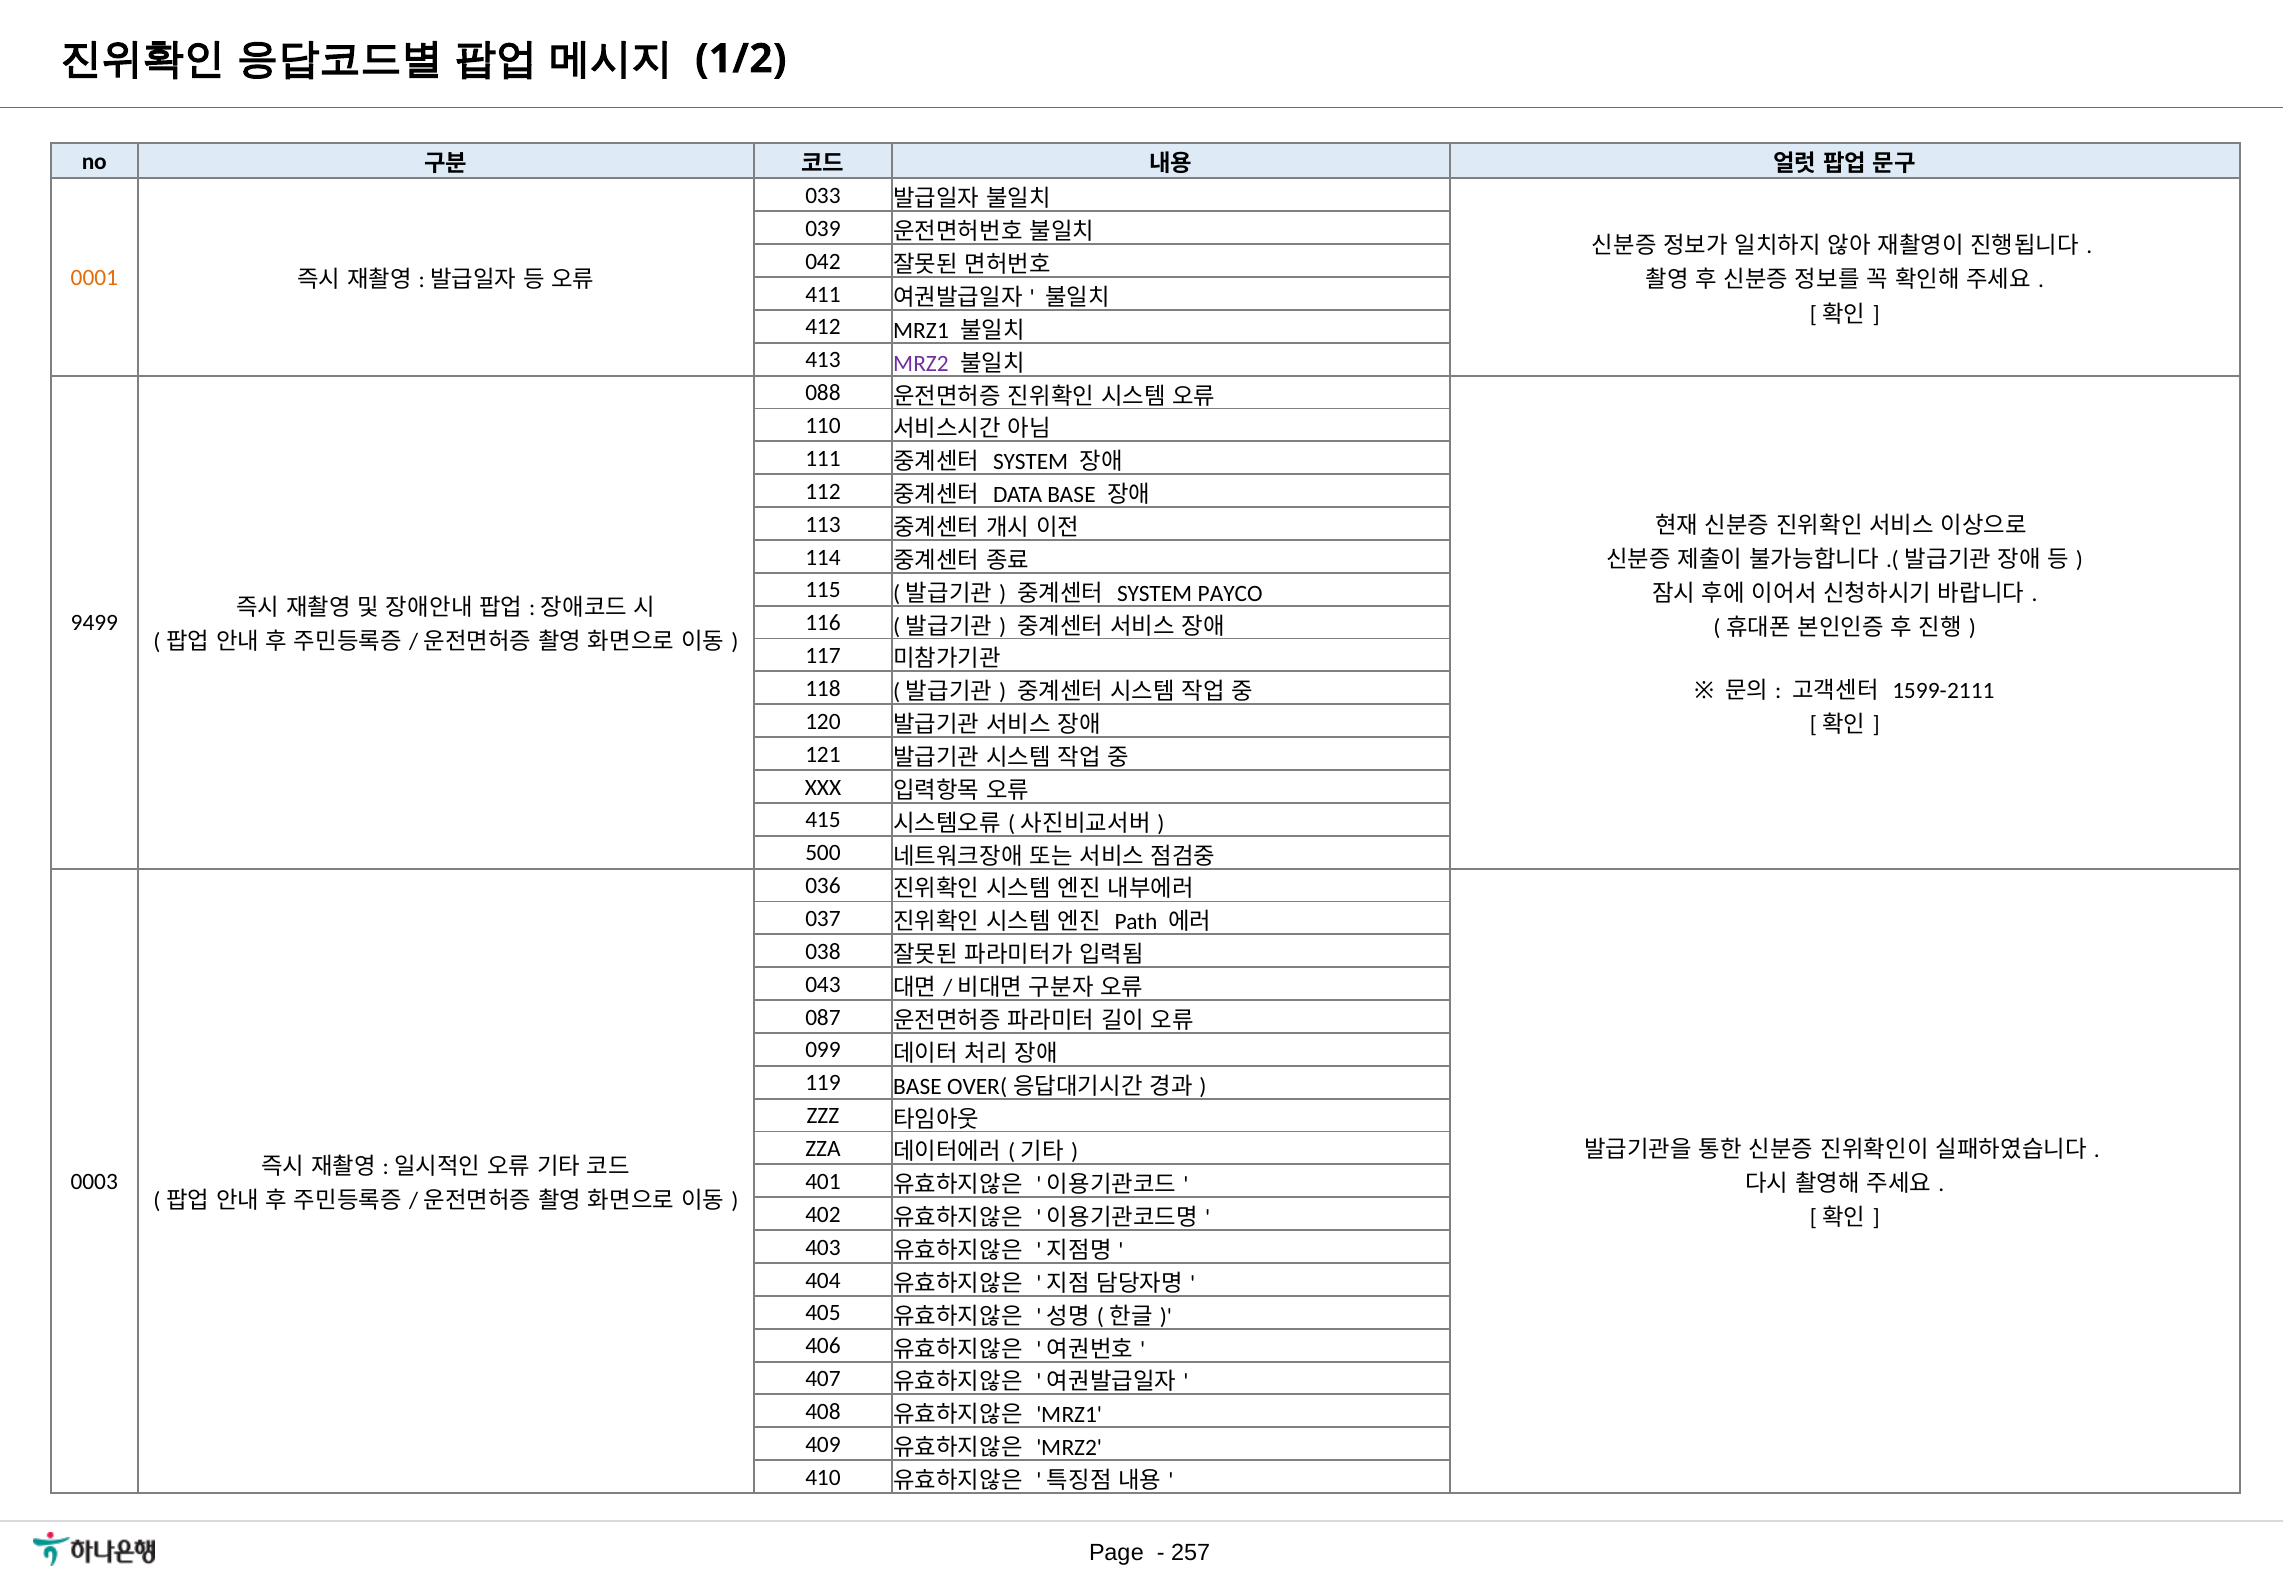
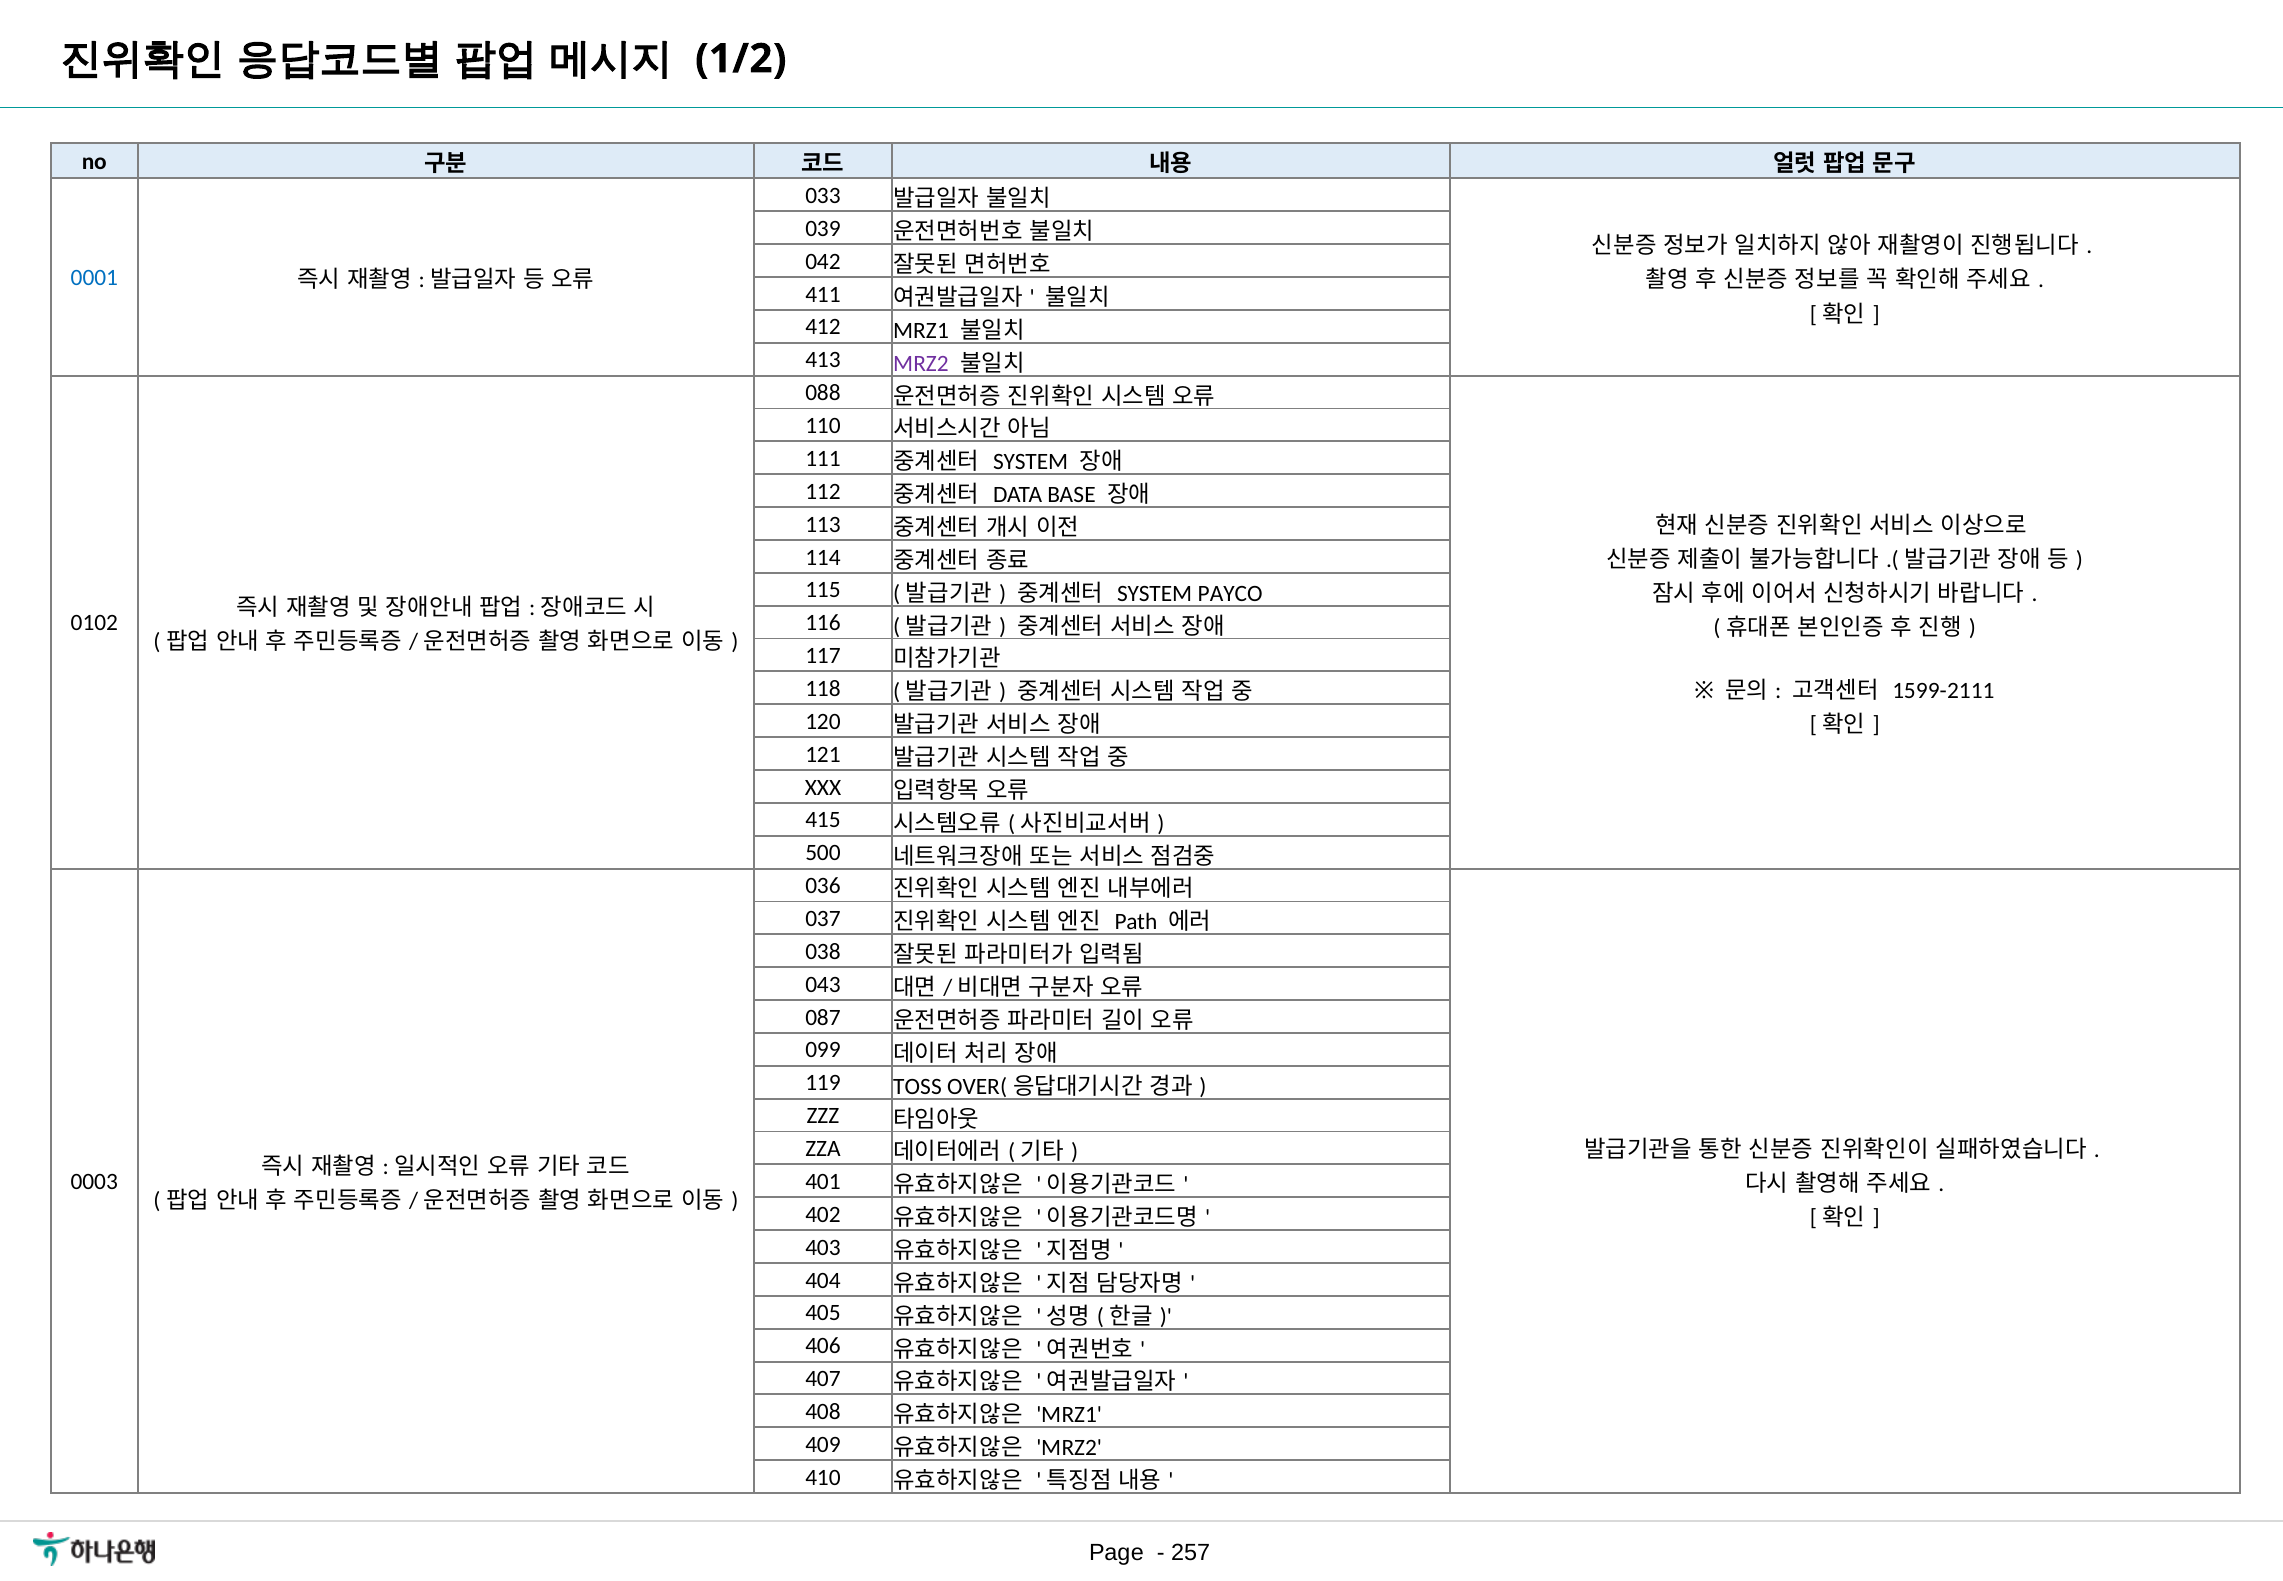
0001 colour: orange -> blue (94, 278)
9499: 9499 -> 0102 (94, 623)
119 BASE: BASE -> TOSS (917, 1086)
